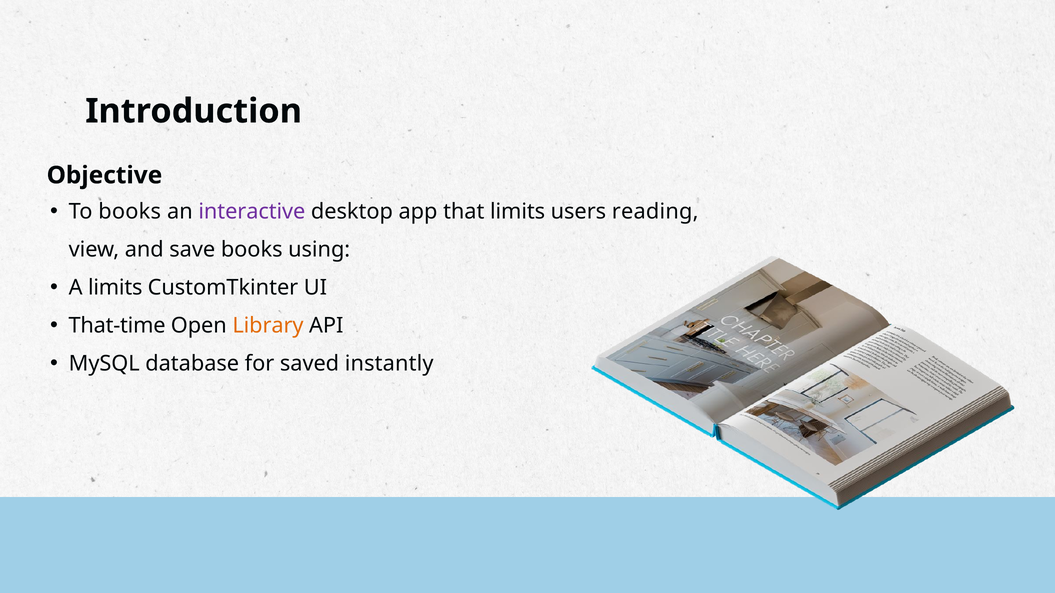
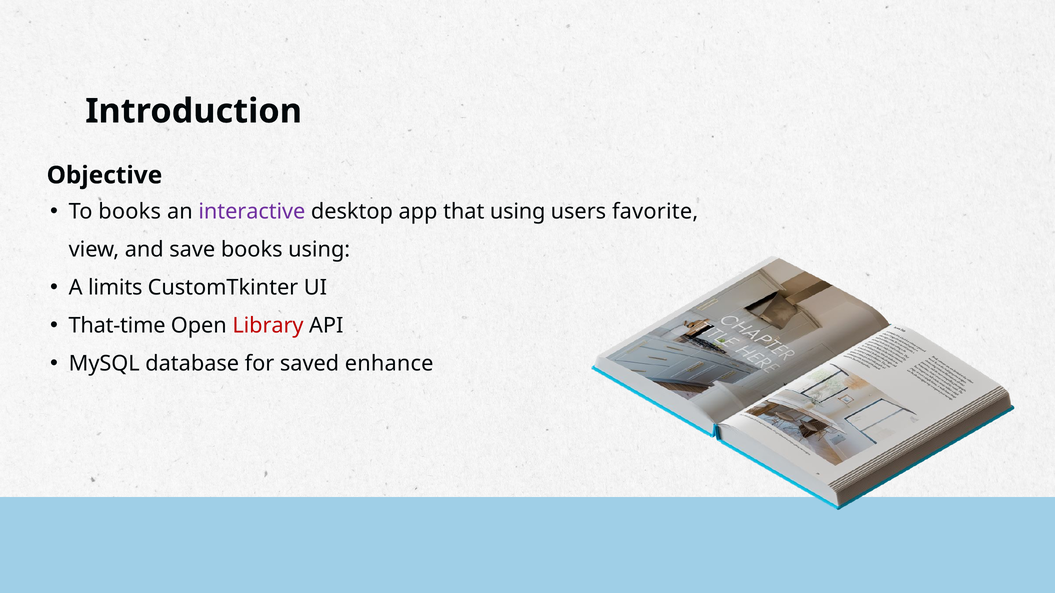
that limits: limits -> using (518, 212)
reading: reading -> favorite (655, 212)
Library colour: orange -> red (268, 326)
instantly: instantly -> enhance (389, 364)
